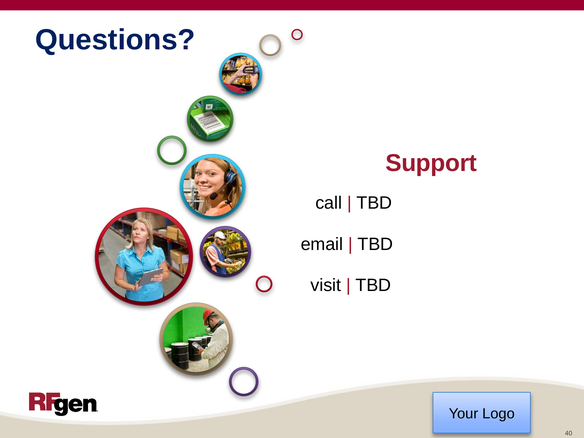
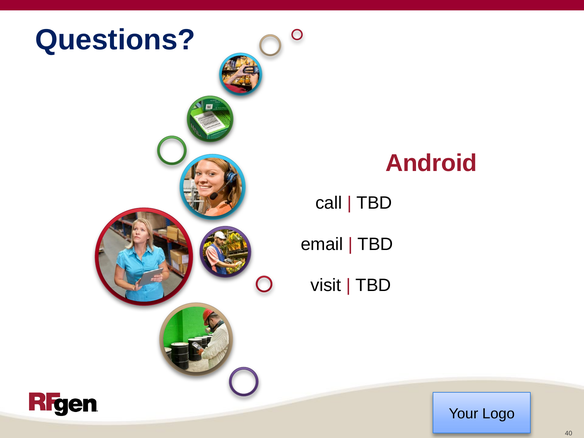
Support: Support -> Android (431, 163)
